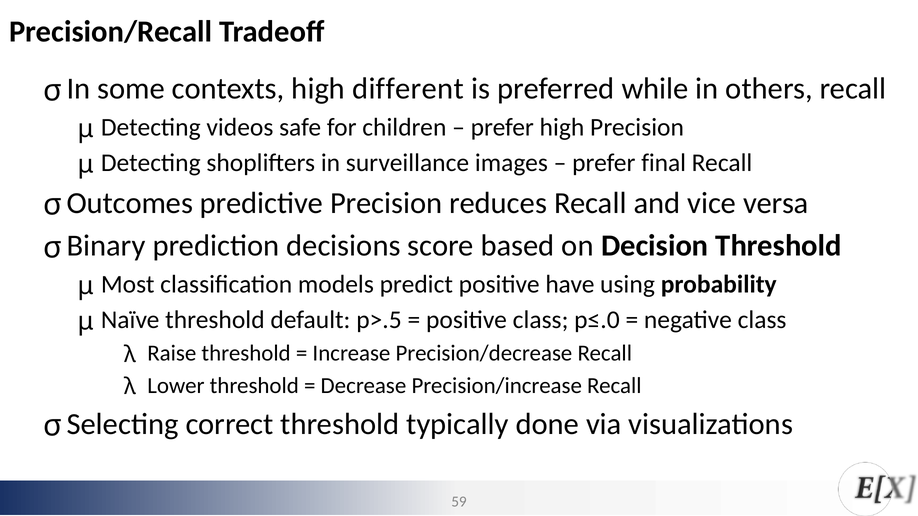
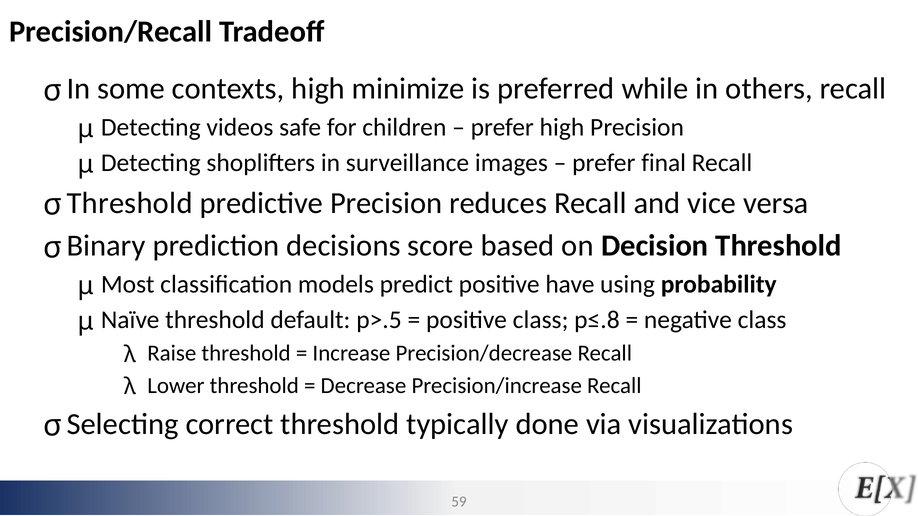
different: different -> minimize (408, 89)
Outcomes: Outcomes -> Threshold (130, 203)
p≤.0: p≤.0 -> p≤.8 (597, 320)
